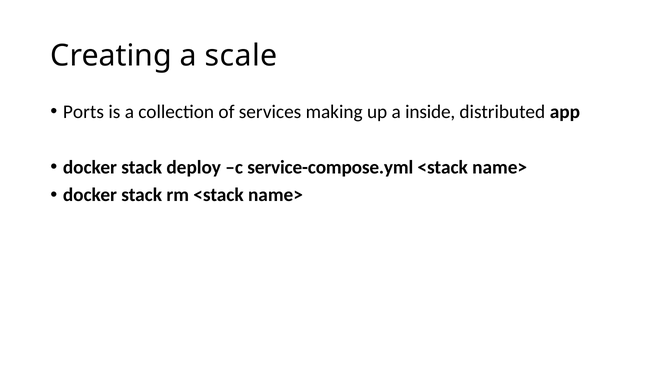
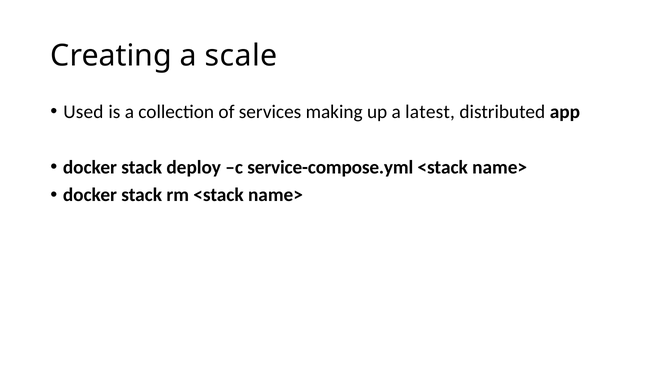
Ports: Ports -> Used (83, 112)
inside: inside -> latest (430, 112)
